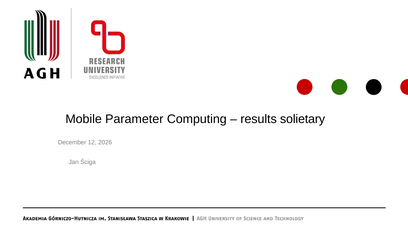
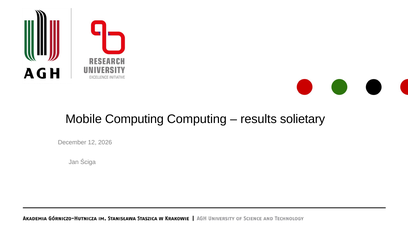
Mobile Parameter: Parameter -> Computing (134, 119)
